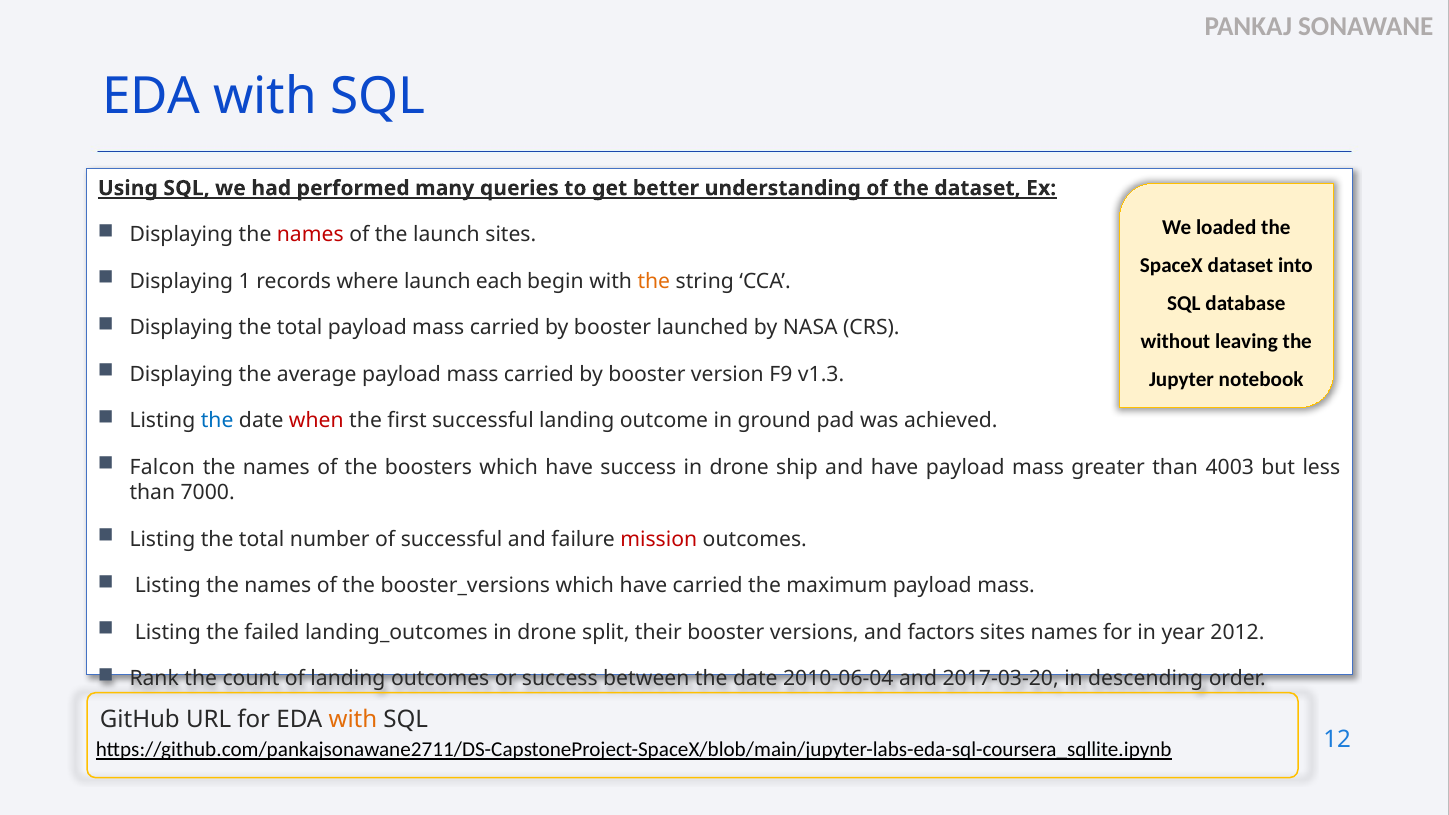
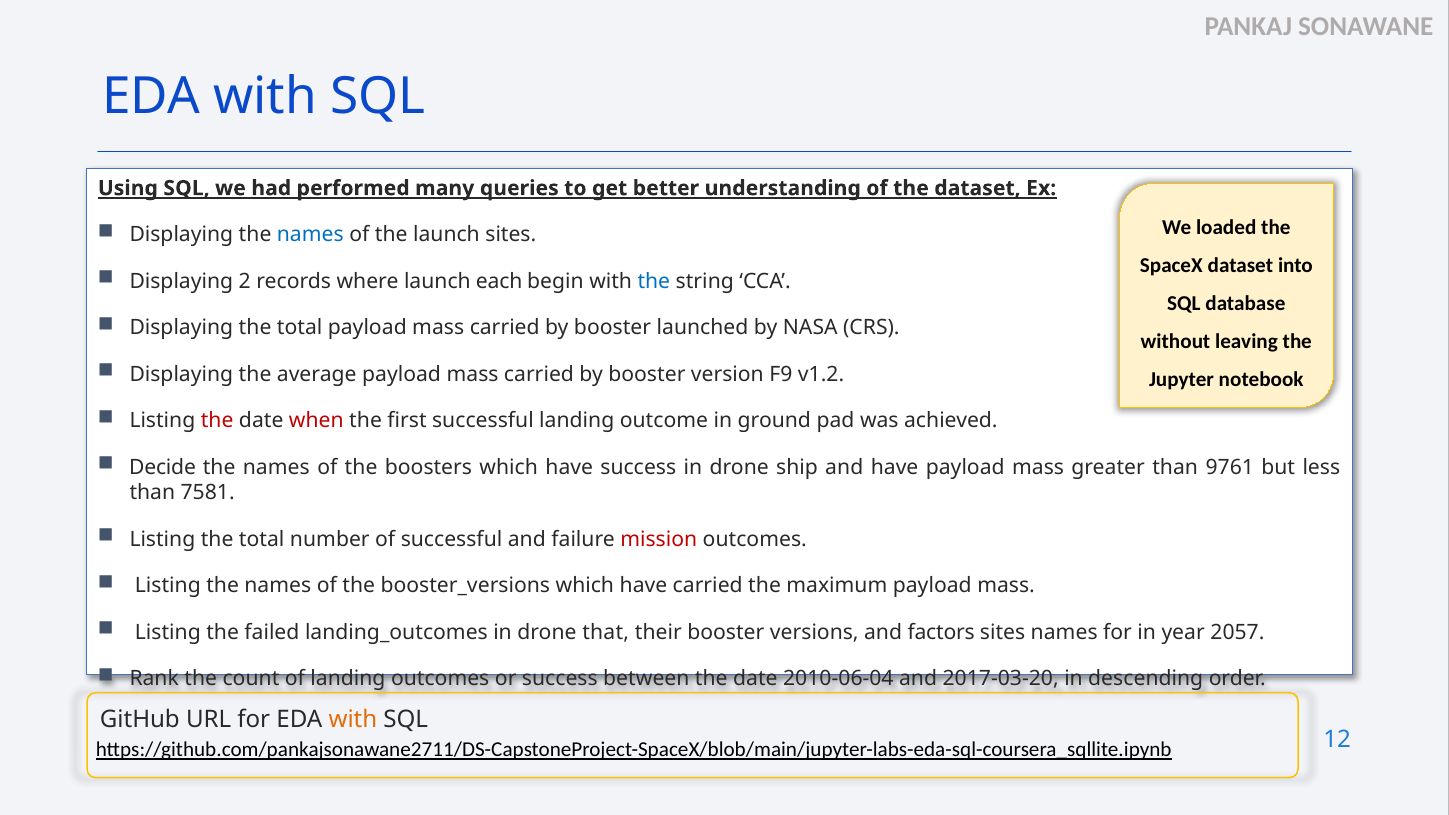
names colour: red -> blue (310, 235)
1: 1 -> 2 (245, 281)
the colour: orange -> blue (654, 281)
v1.3: v1.3 -> v1.2 (821, 374)
the colour: blue -> red (217, 421)
Falcon: Falcon -> Decide (163, 467)
4003: 4003 -> 9761 (1230, 467)
7000: 7000 -> 7581 (208, 493)
split: split -> that (606, 632)
2012: 2012 -> 2057 (1237, 632)
